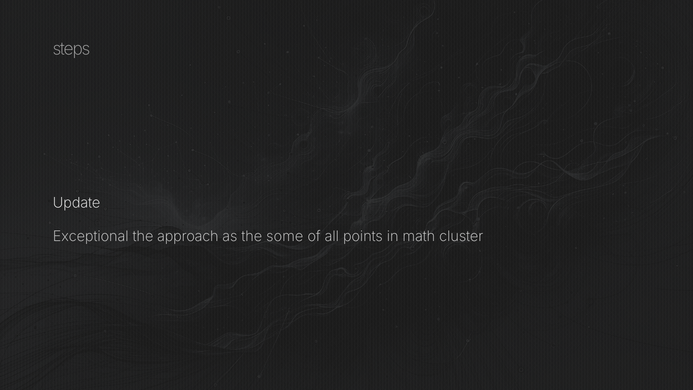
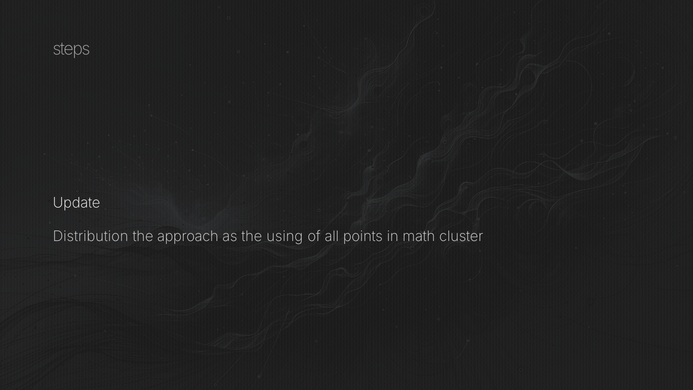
Exceptional: Exceptional -> Distribution (91, 236)
some: some -> using (285, 236)
